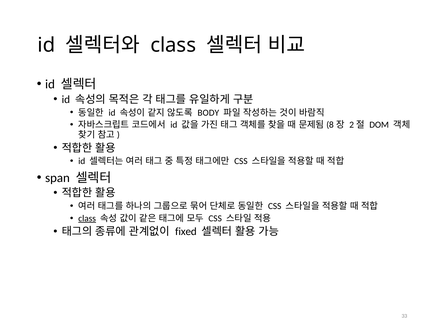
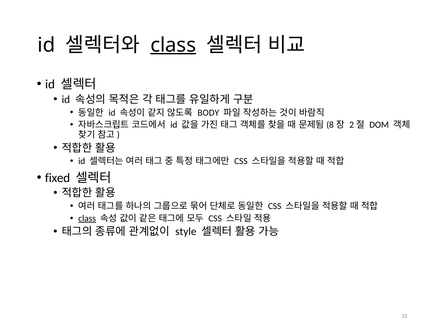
class underline: none -> present (173, 45)
span: span -> fixed (58, 178)
fixed: fixed -> style (186, 232)
